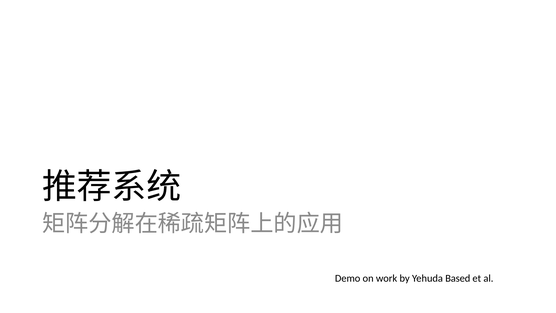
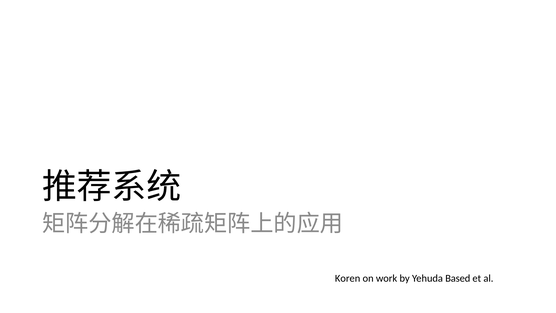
Demo: Demo -> Koren (348, 278)
